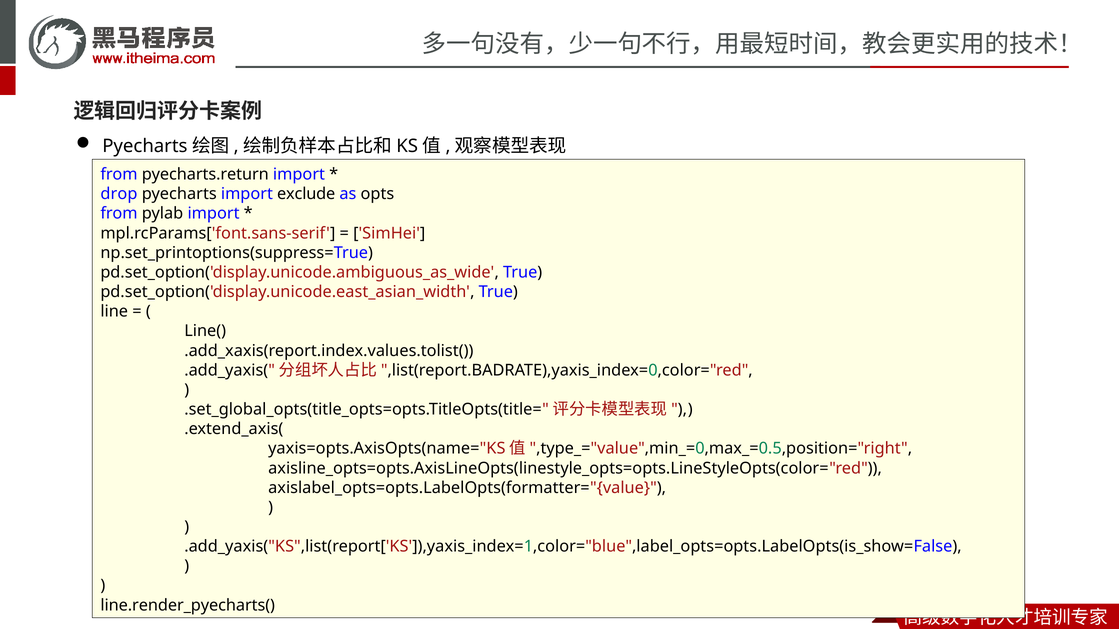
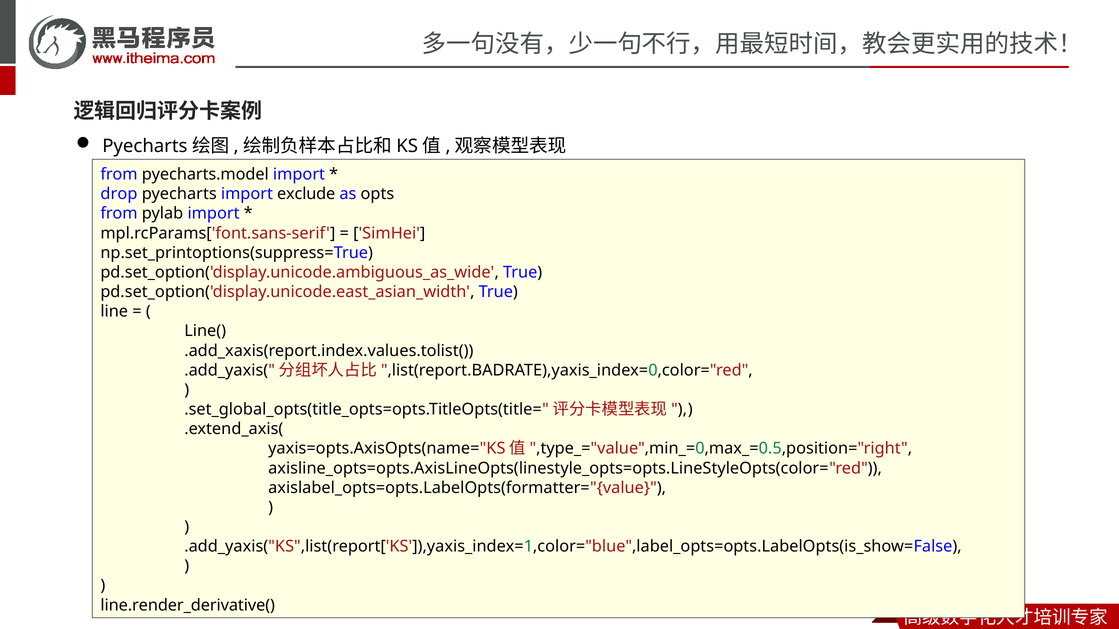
pyecharts.return: pyecharts.return -> pyecharts.model (205, 175)
line.render_pyecharts(: line.render_pyecharts( -> line.render_derivative( (188, 606)
